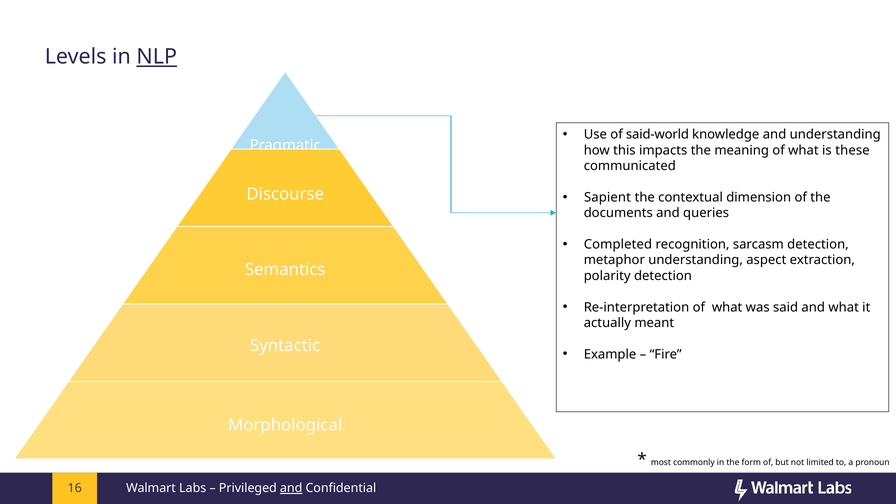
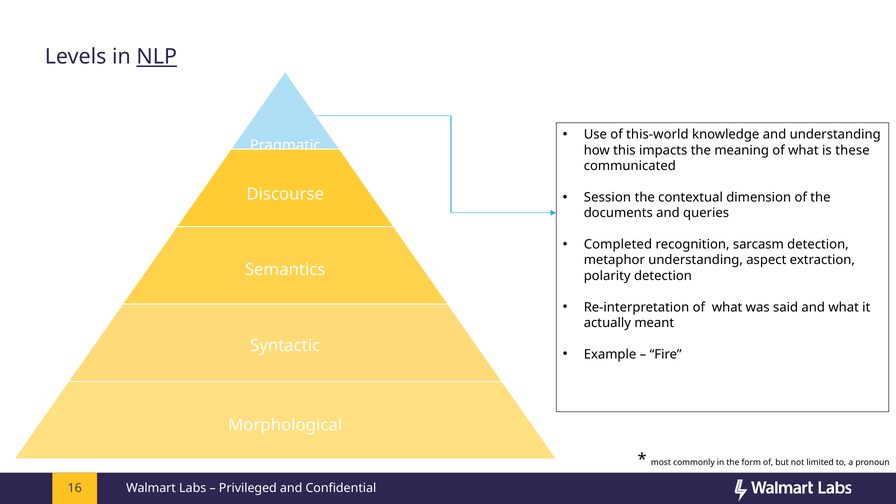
said-world: said-world -> this-world (657, 135)
Sapient: Sapient -> Session (607, 197)
and underline: present -> none (291, 488)
